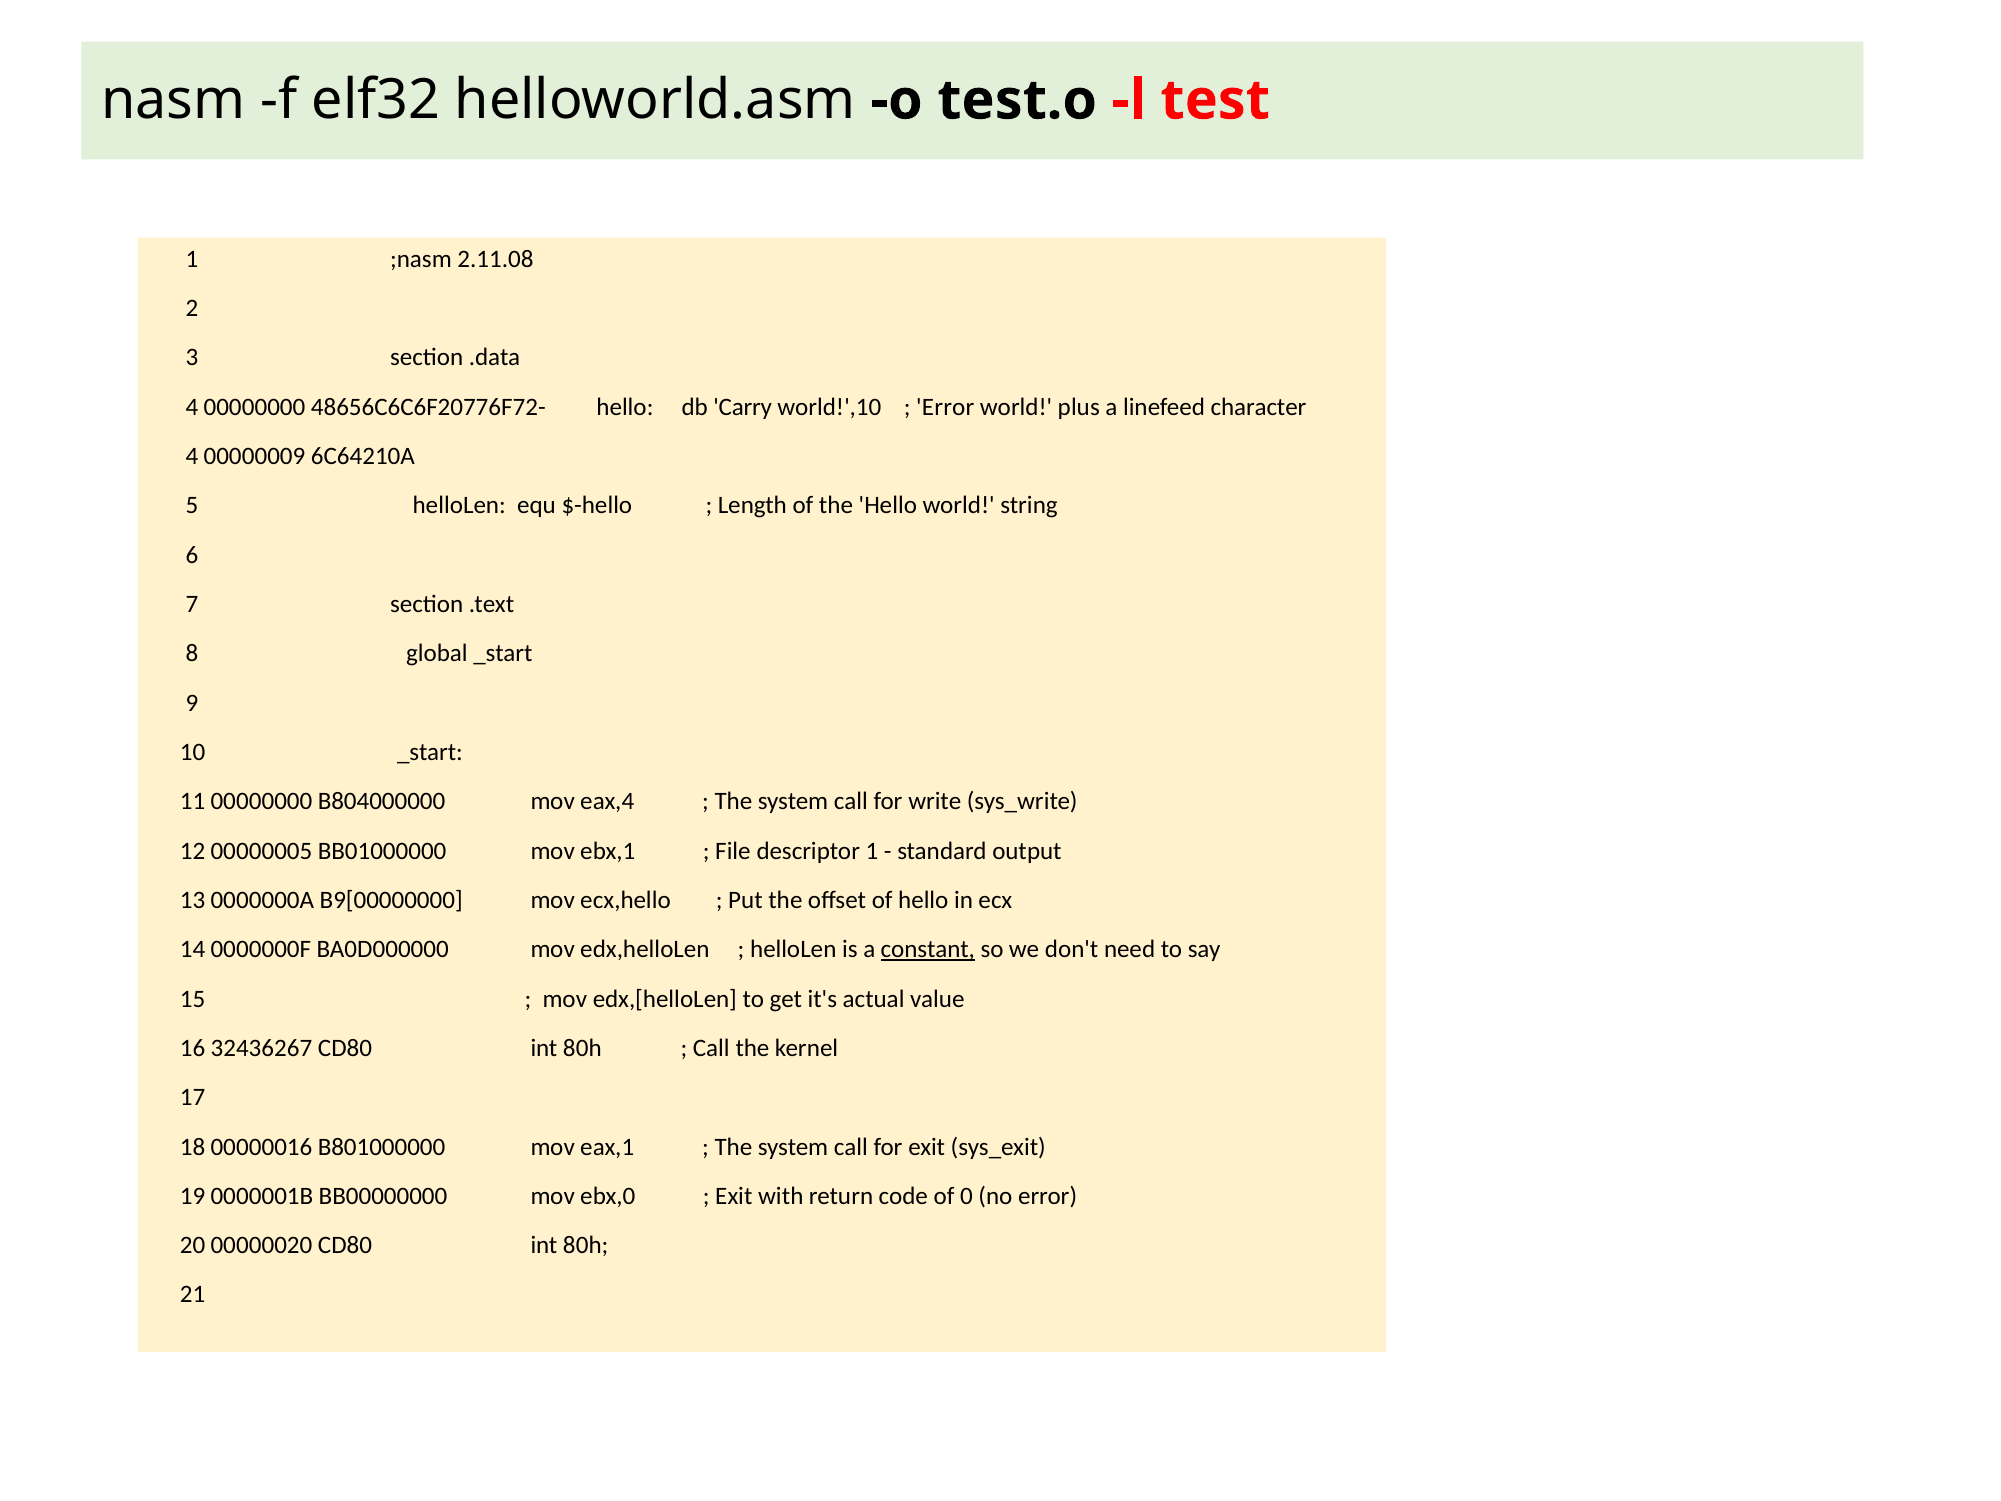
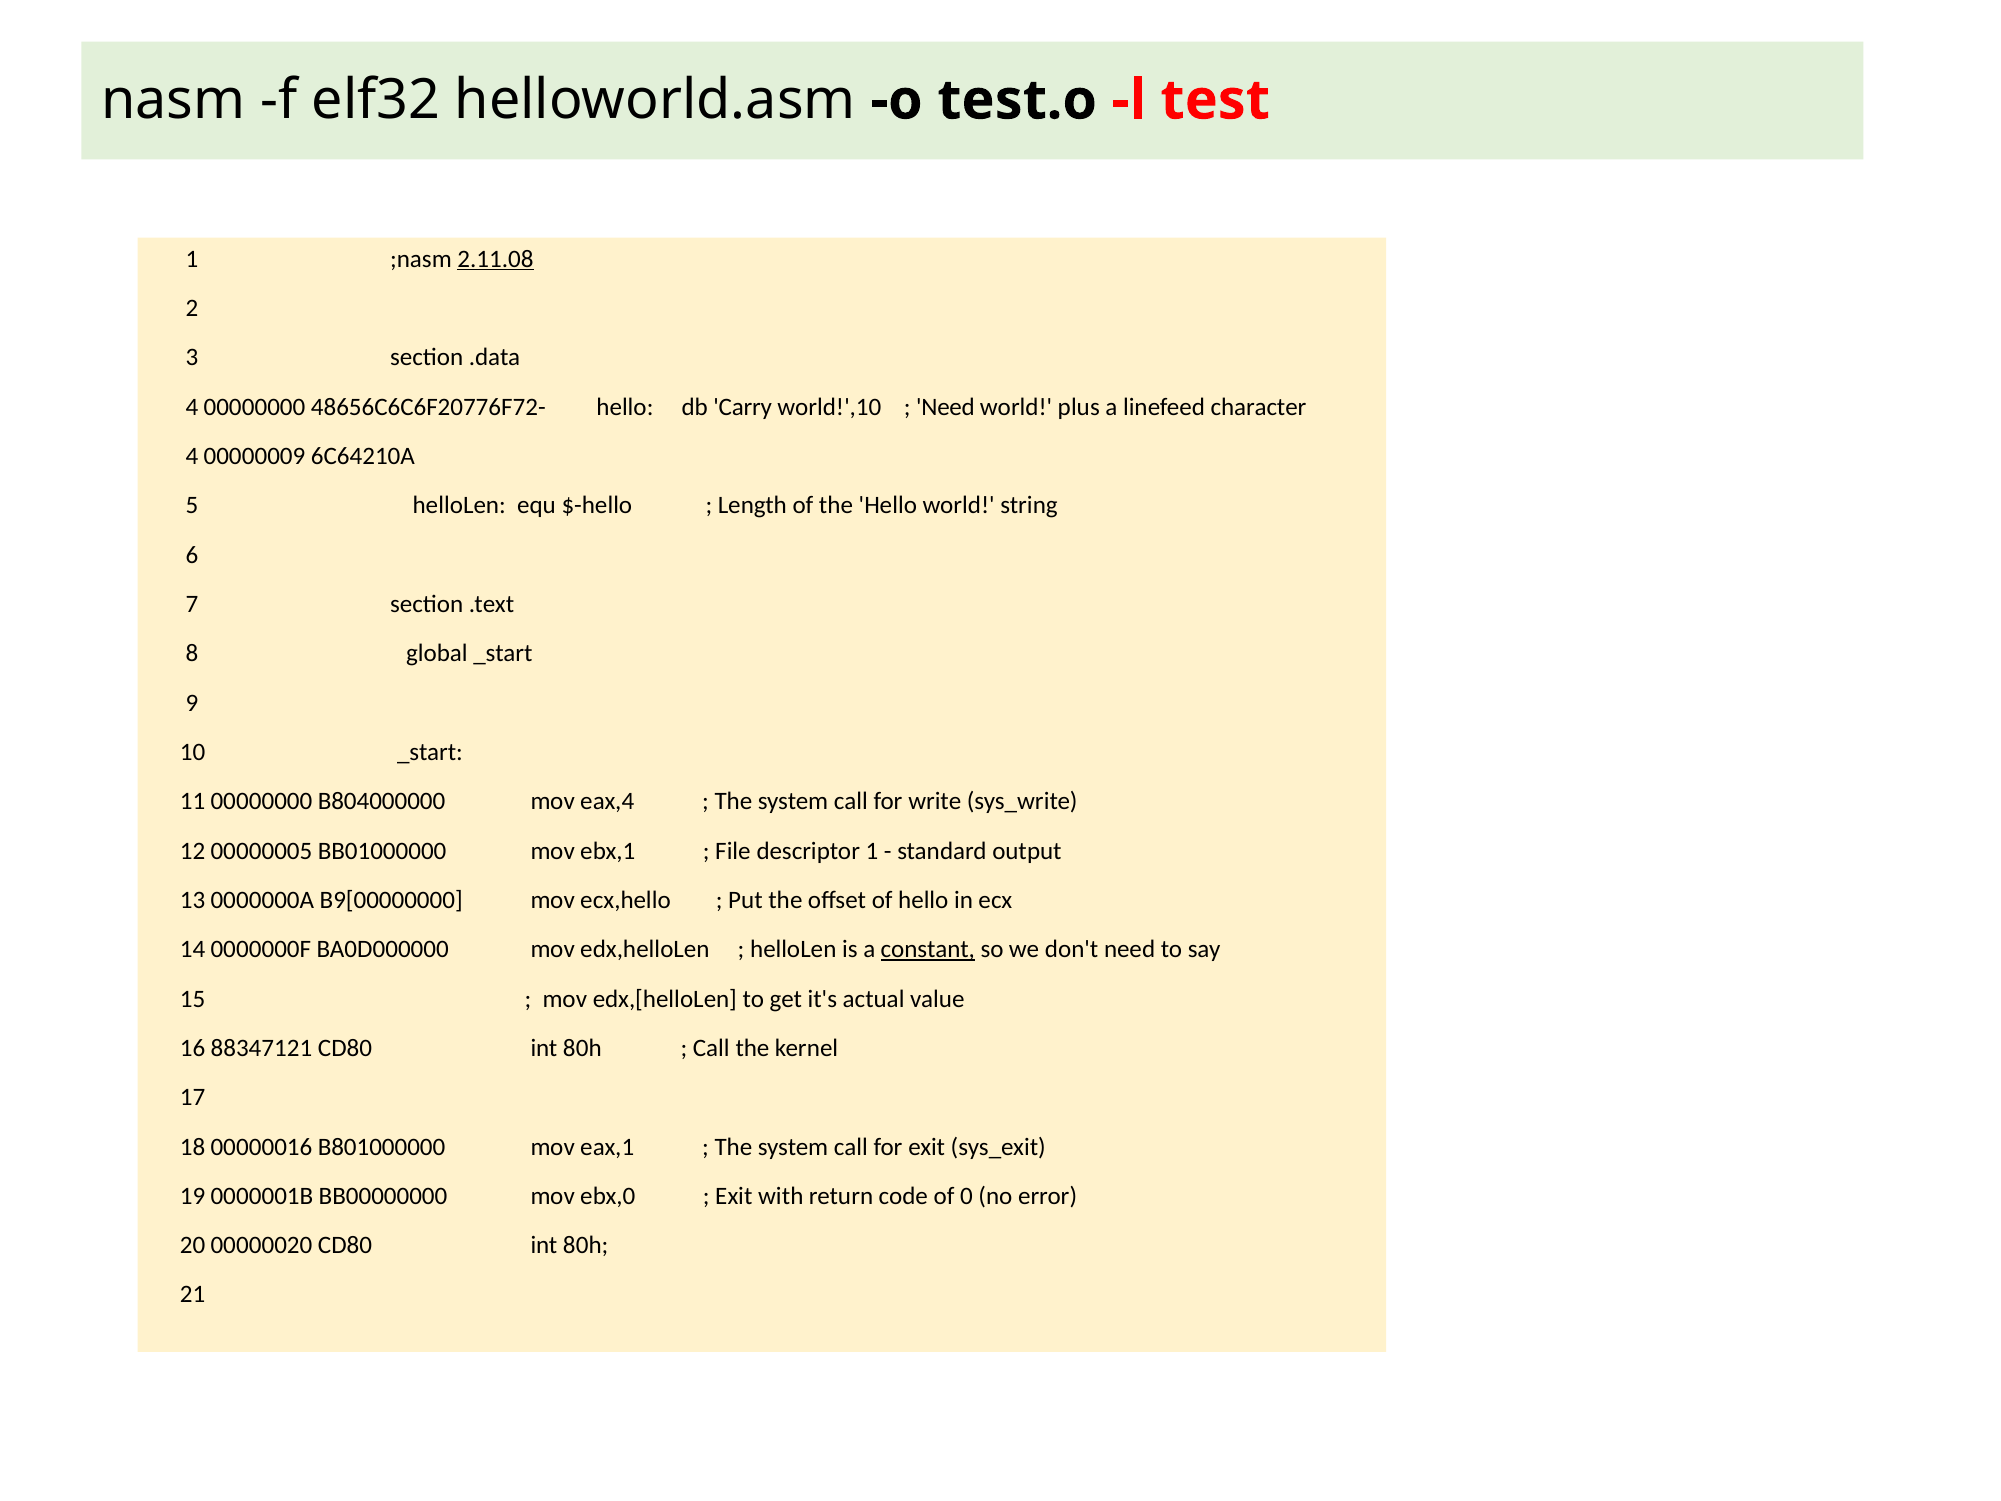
2.11.08 underline: none -> present (495, 259)
Error: Error -> Need (945, 407)
32436267: 32436267 -> 88347121 (261, 1048)
